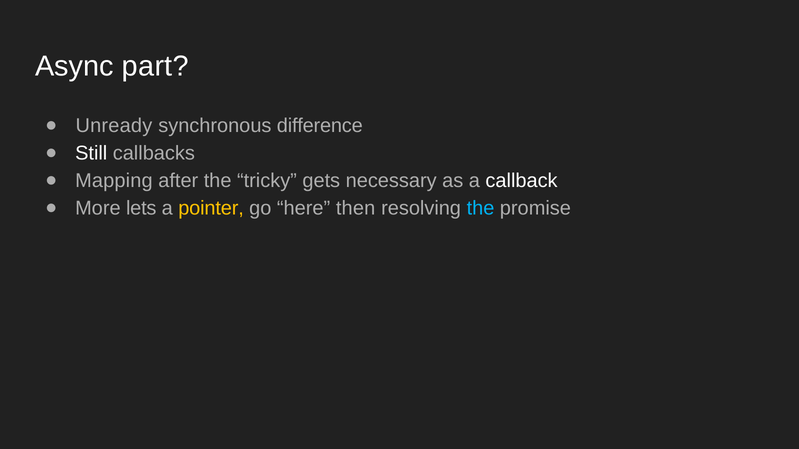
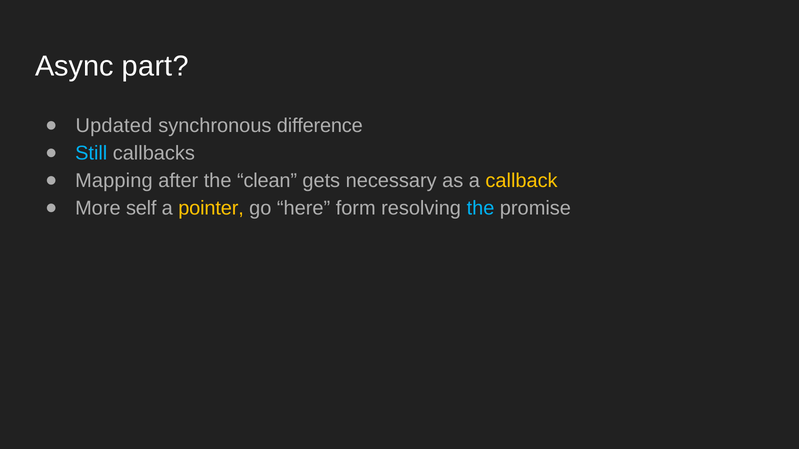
Unready: Unready -> Updated (114, 126)
Still colour: white -> light blue (91, 153)
tricky: tricky -> clean (267, 181)
callback colour: white -> yellow (522, 181)
lets: lets -> self (141, 208)
then: then -> form (356, 208)
